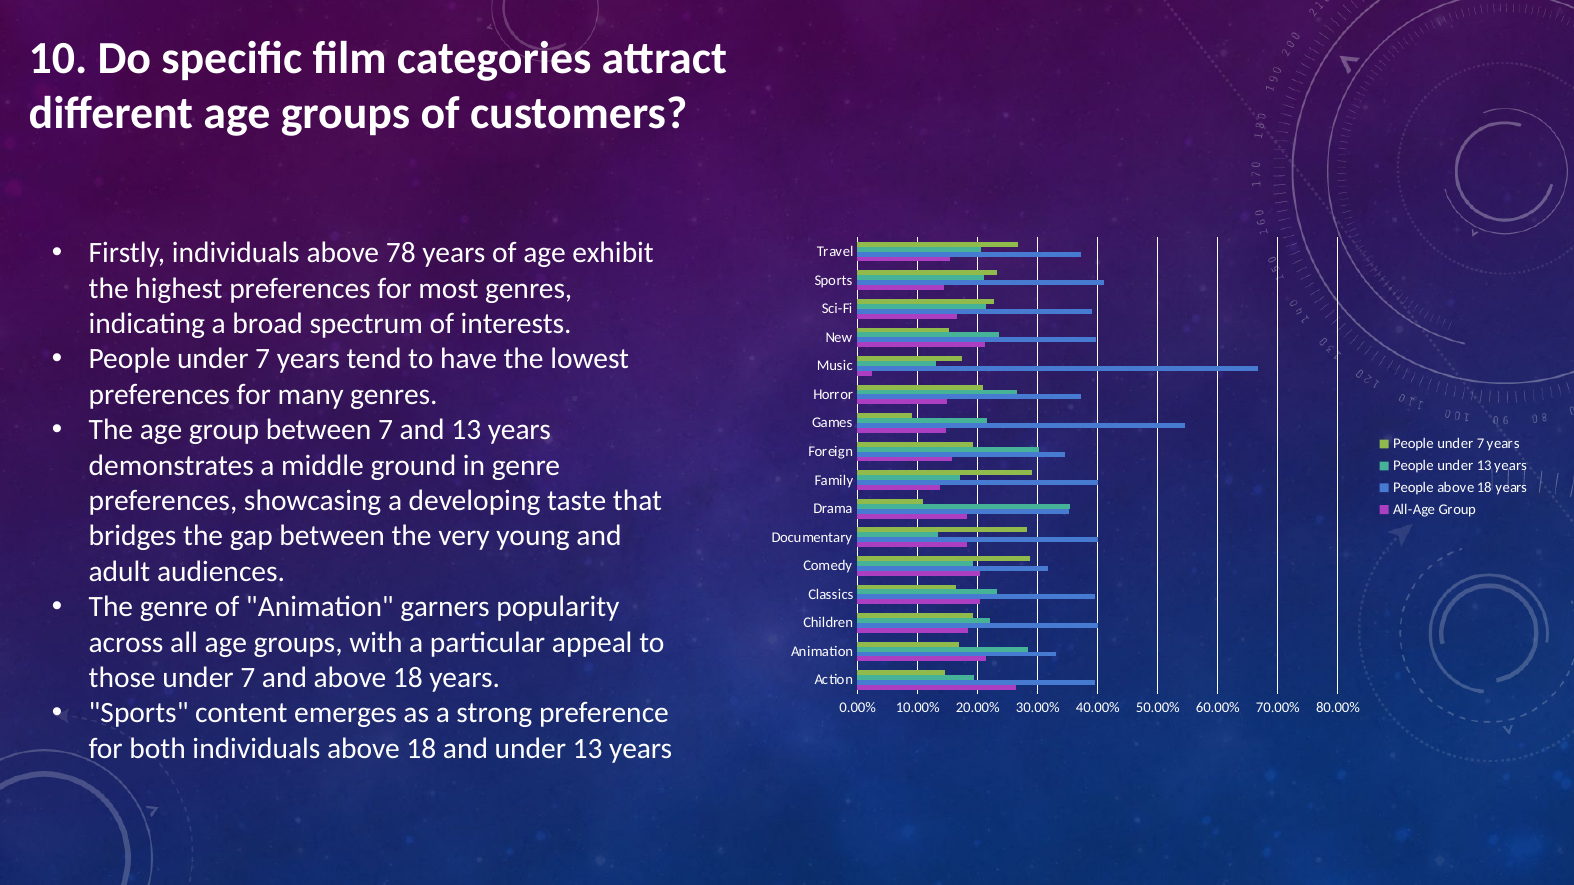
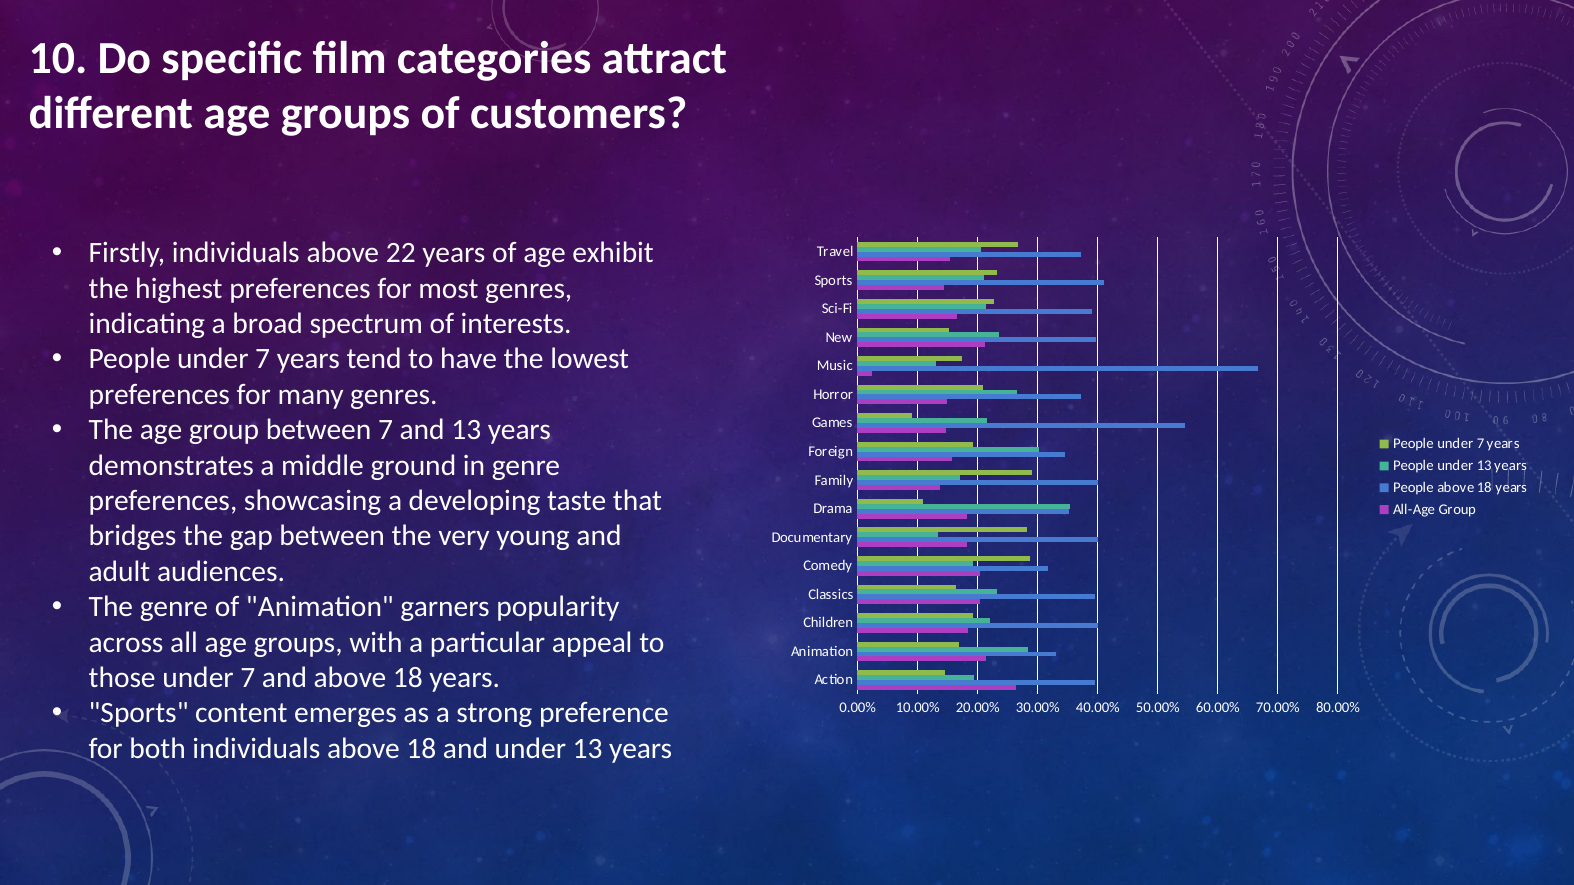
78: 78 -> 22 (401, 253)
